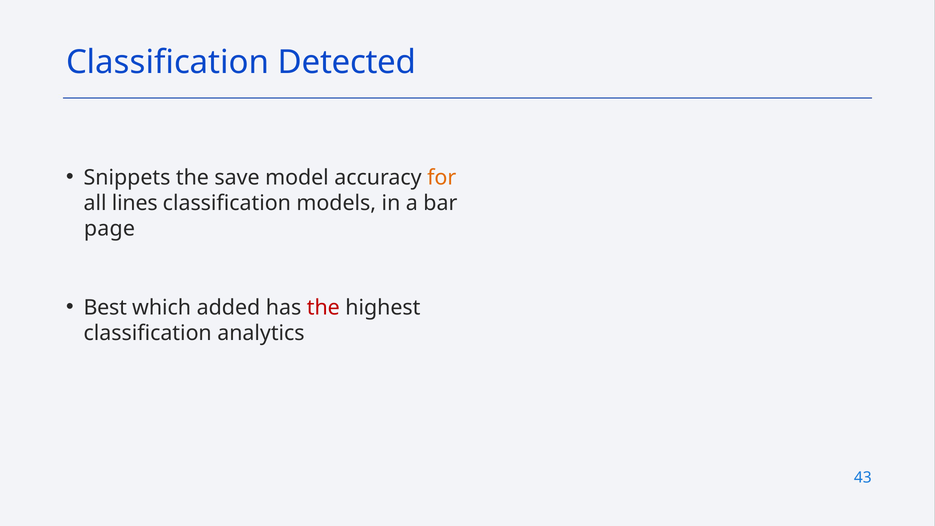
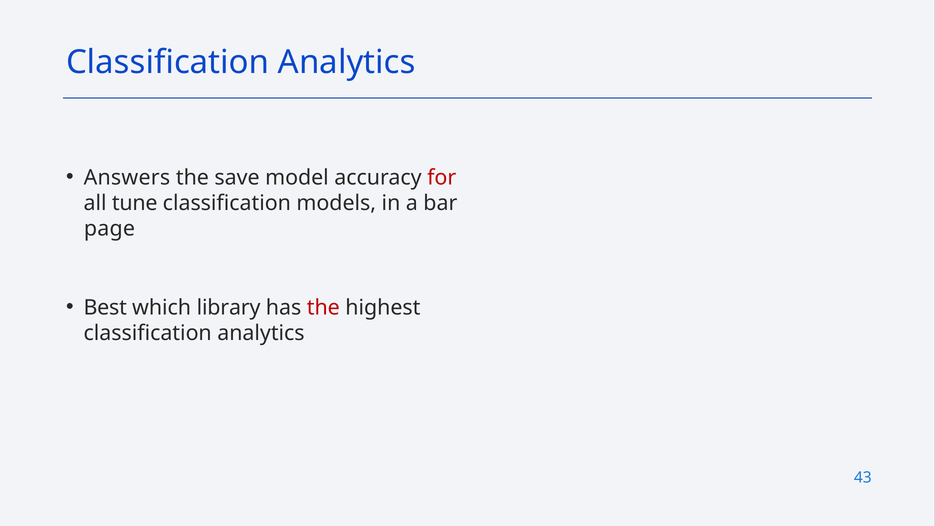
Detected: Detected -> Analytics (347, 62)
Snippets: Snippets -> Answers (127, 178)
for colour: orange -> red (442, 178)
lines: lines -> tune (135, 203)
added: added -> library (229, 307)
